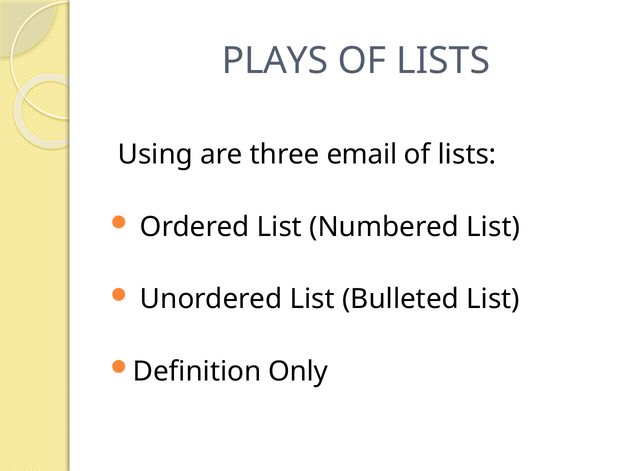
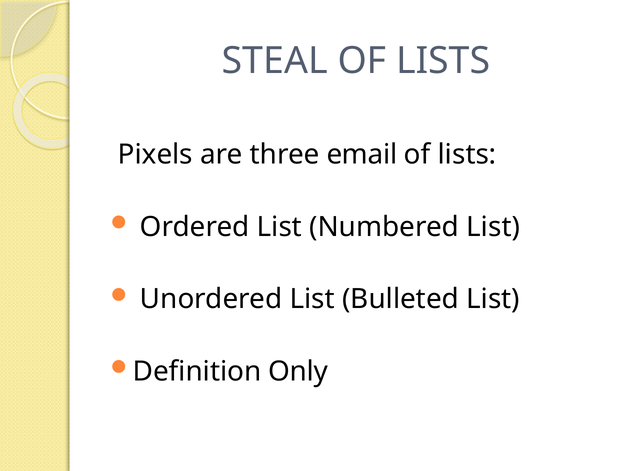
PLAYS: PLAYS -> STEAL (275, 61)
Using: Using -> Pixels (155, 155)
